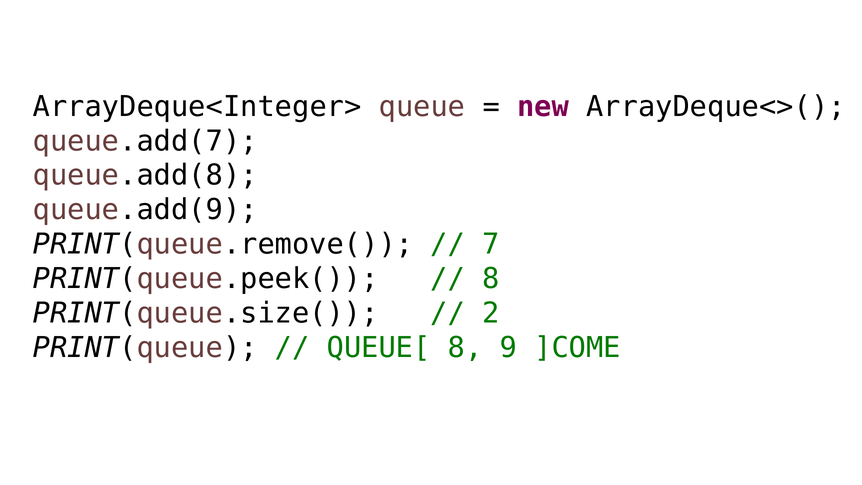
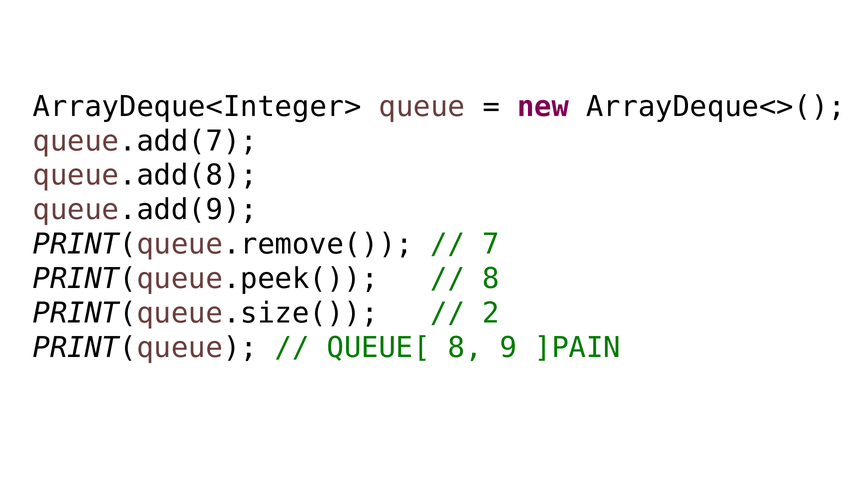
]COME: ]COME -> ]PAIN (578, 348)
